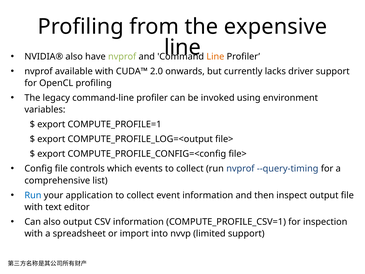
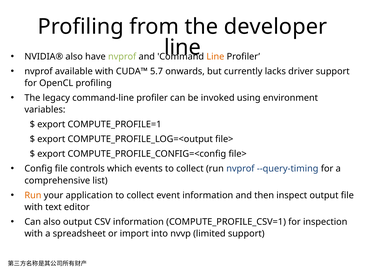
expensive: expensive -> developer (275, 27)
2.0: 2.0 -> 5.7 (157, 71)
Run colour: blue -> orange (33, 195)
